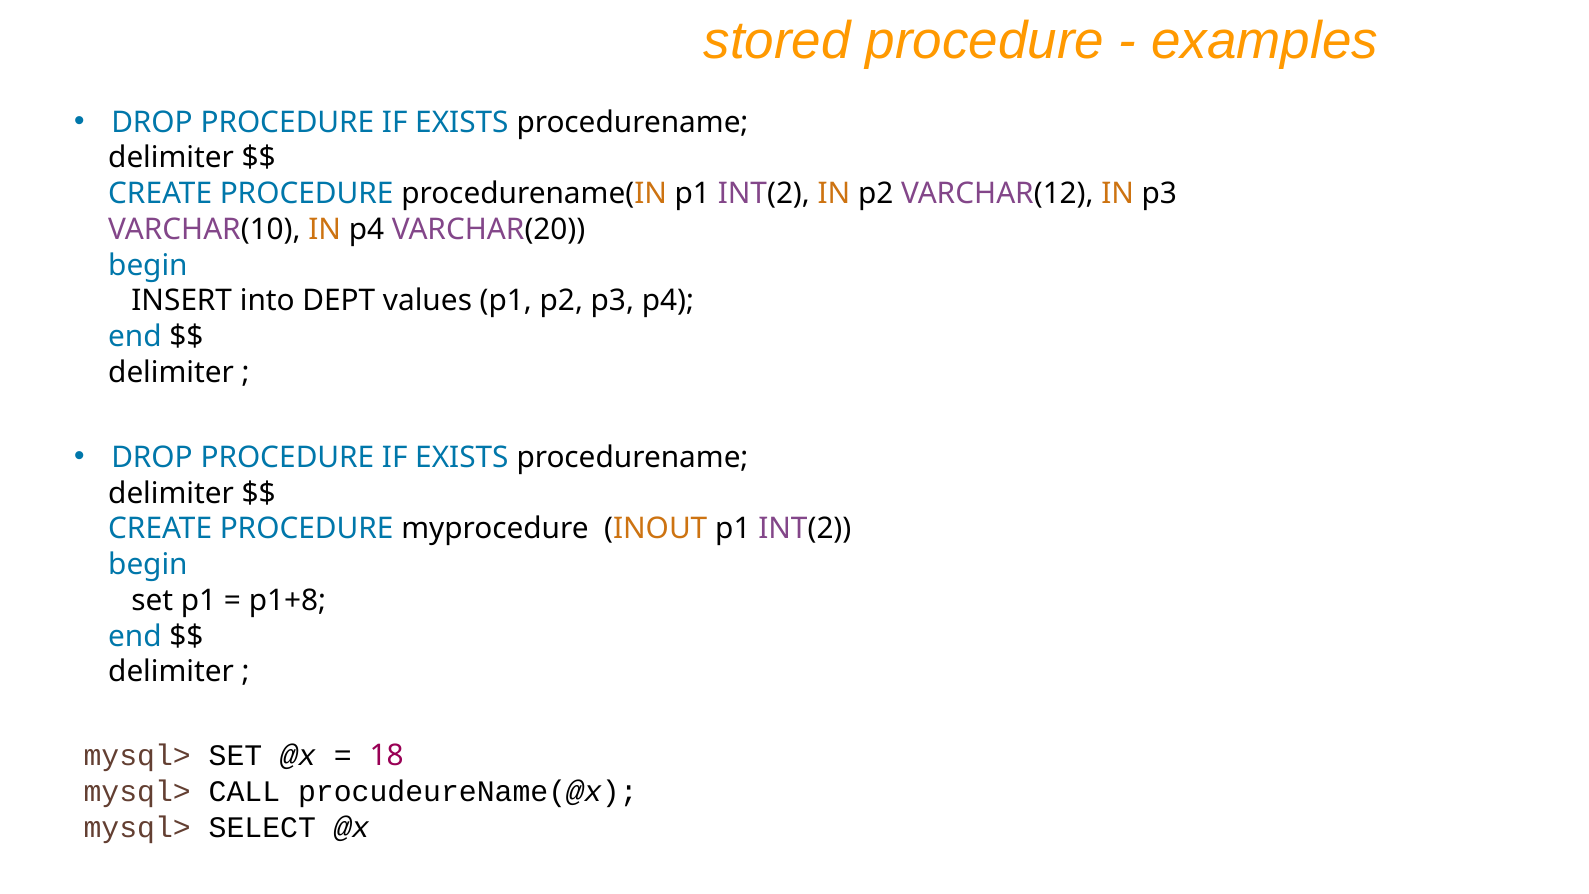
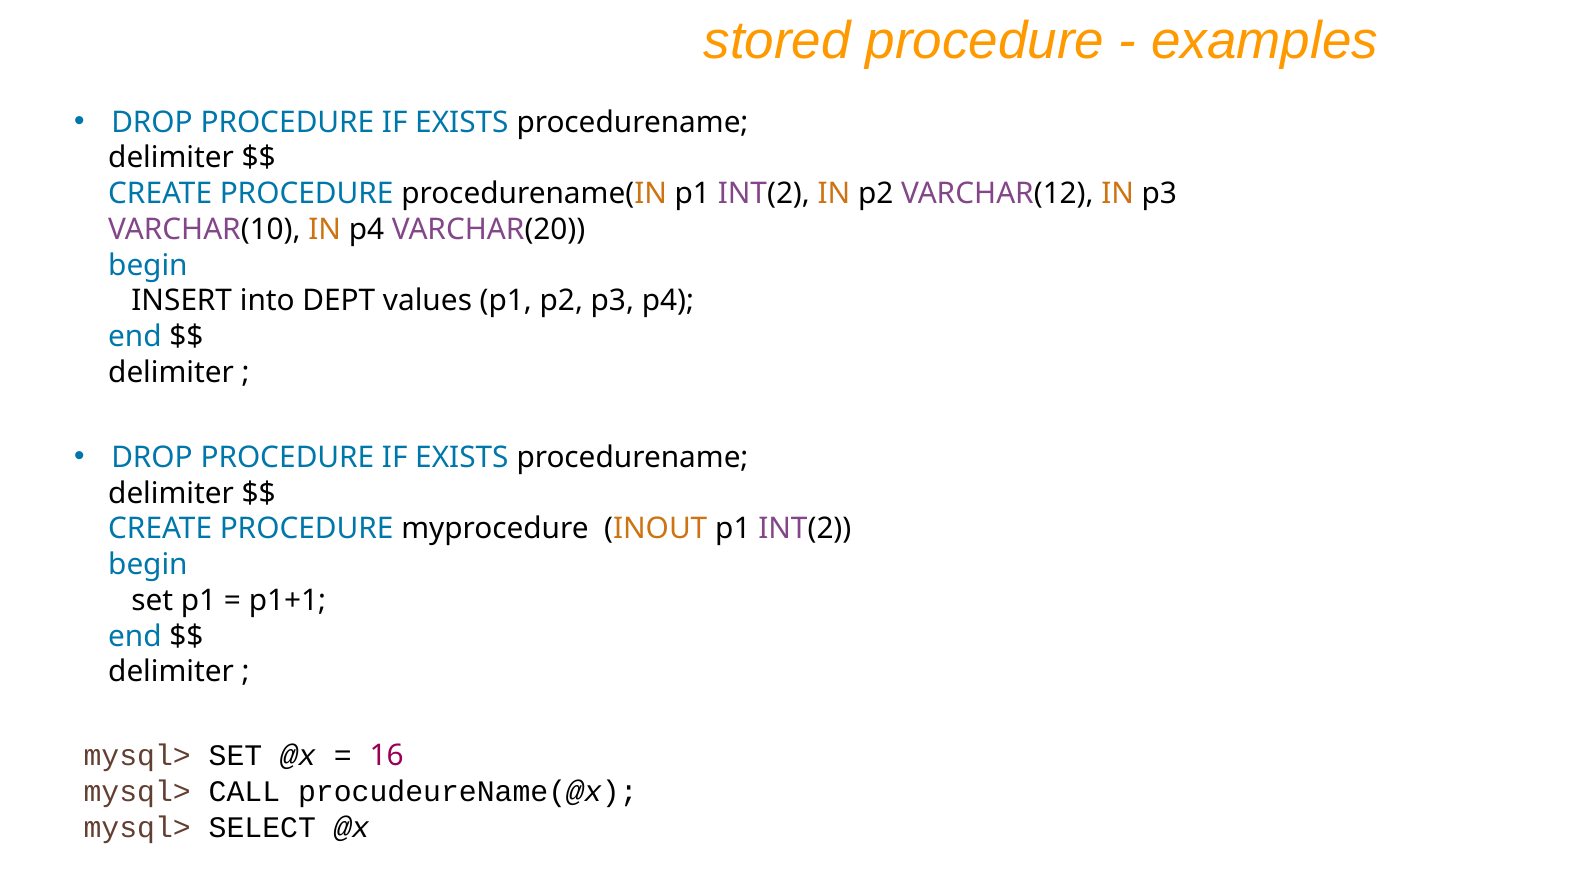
p1+8: p1+8 -> p1+1 (287, 600)
18: 18 -> 16 (387, 756)
